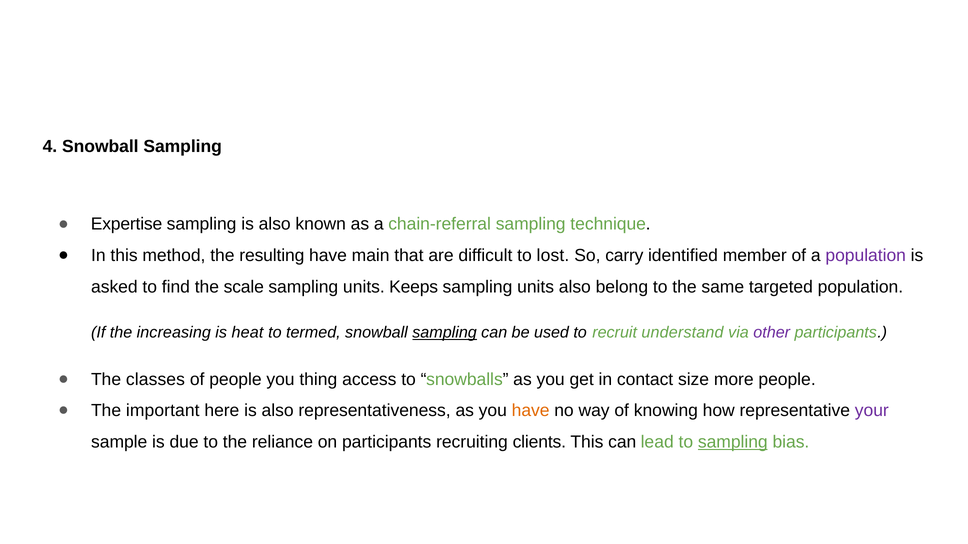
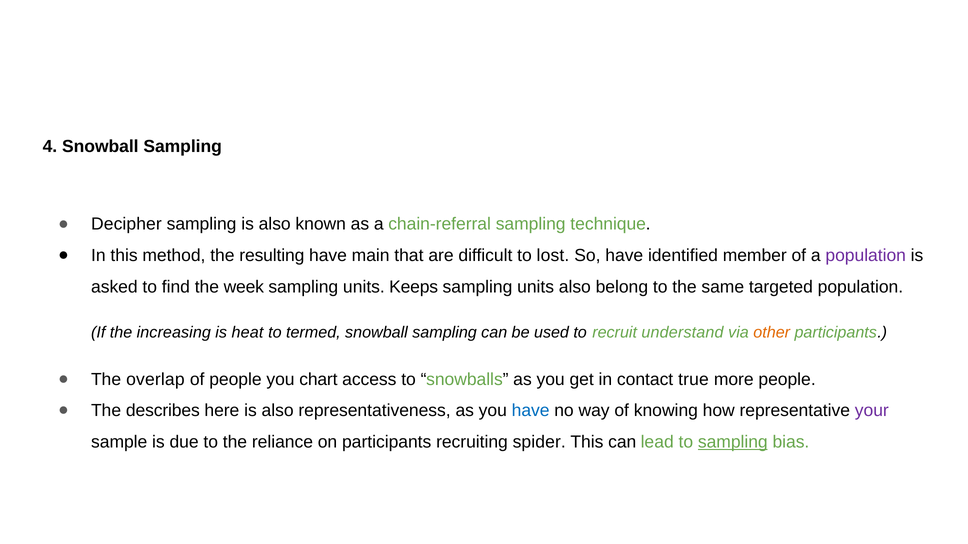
Expertise: Expertise -> Decipher (126, 224)
So carry: carry -> have (624, 256)
scale: scale -> week (244, 287)
sampling underline: present -> none (445, 333)
other colour: purple -> orange (772, 333)
classes: classes -> overlap (155, 380)
thing: thing -> chart (318, 380)
size: size -> true (693, 380)
important: important -> describes (163, 411)
have colour: orange -> blue (531, 411)
clients: clients -> spider (539, 442)
